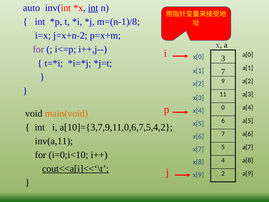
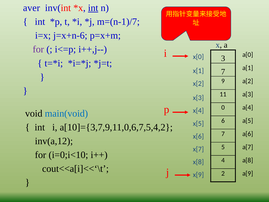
auto: auto -> aver (32, 8)
m=(n-1)/8: m=(n-1)/8 -> m=(n-1)/7 (118, 22)
j=x+n-2: j=x+n-2 -> j=x+n-6 (70, 36)
main(void colour: orange -> blue (66, 113)
inv(a,11: inv(a,11 -> inv(a,12 (54, 141)
cout<<a[i]<<‘\t underline: present -> none (75, 168)
